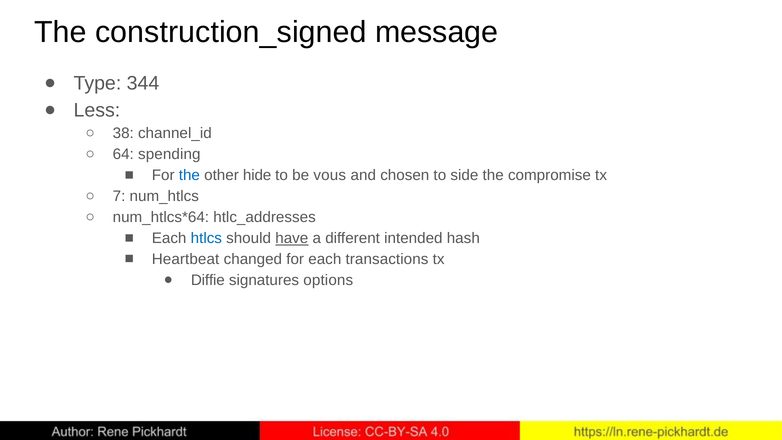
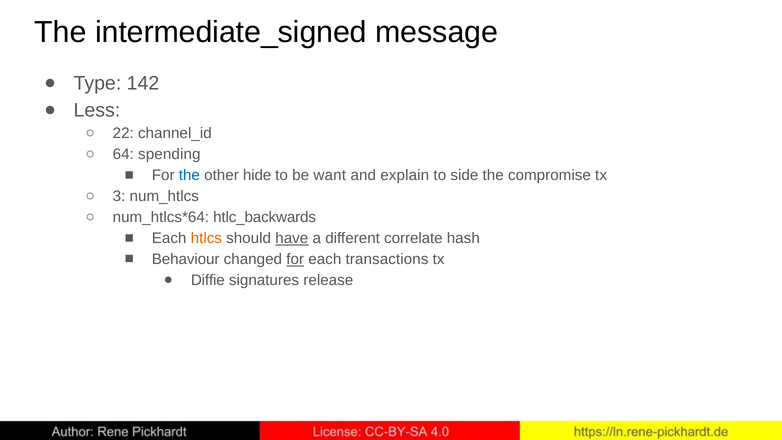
construction_signed: construction_signed -> intermediate_signed (231, 32)
344: 344 -> 142 (143, 83)
38: 38 -> 22 (123, 133)
vous: vous -> want (330, 175)
chosen: chosen -> explain (405, 175)
7: 7 -> 3 (119, 196)
htlc_addresses: htlc_addresses -> htlc_backwards (265, 217)
htlcs colour: blue -> orange (206, 238)
intended: intended -> correlate (413, 238)
Heartbeat: Heartbeat -> Behaviour (186, 259)
for underline: none -> present (295, 259)
options: options -> release (328, 280)
